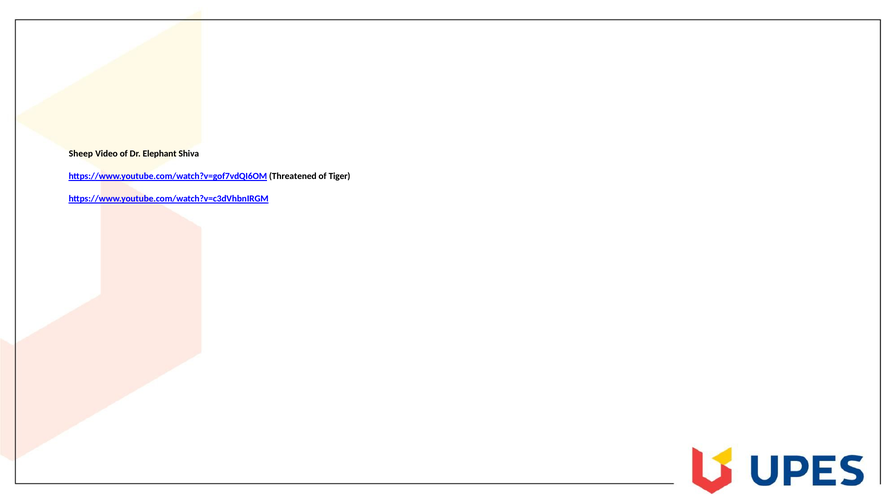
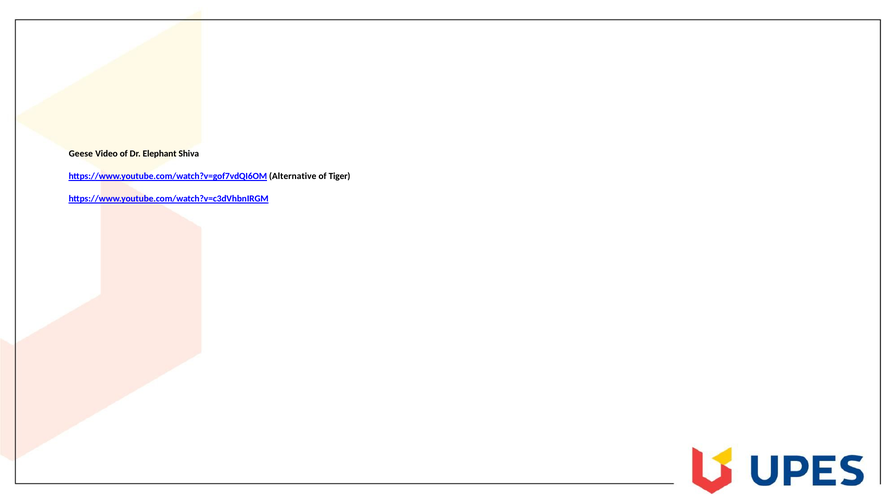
Sheep: Sheep -> Geese (81, 154)
Threatened: Threatened -> Alternative (293, 176)
